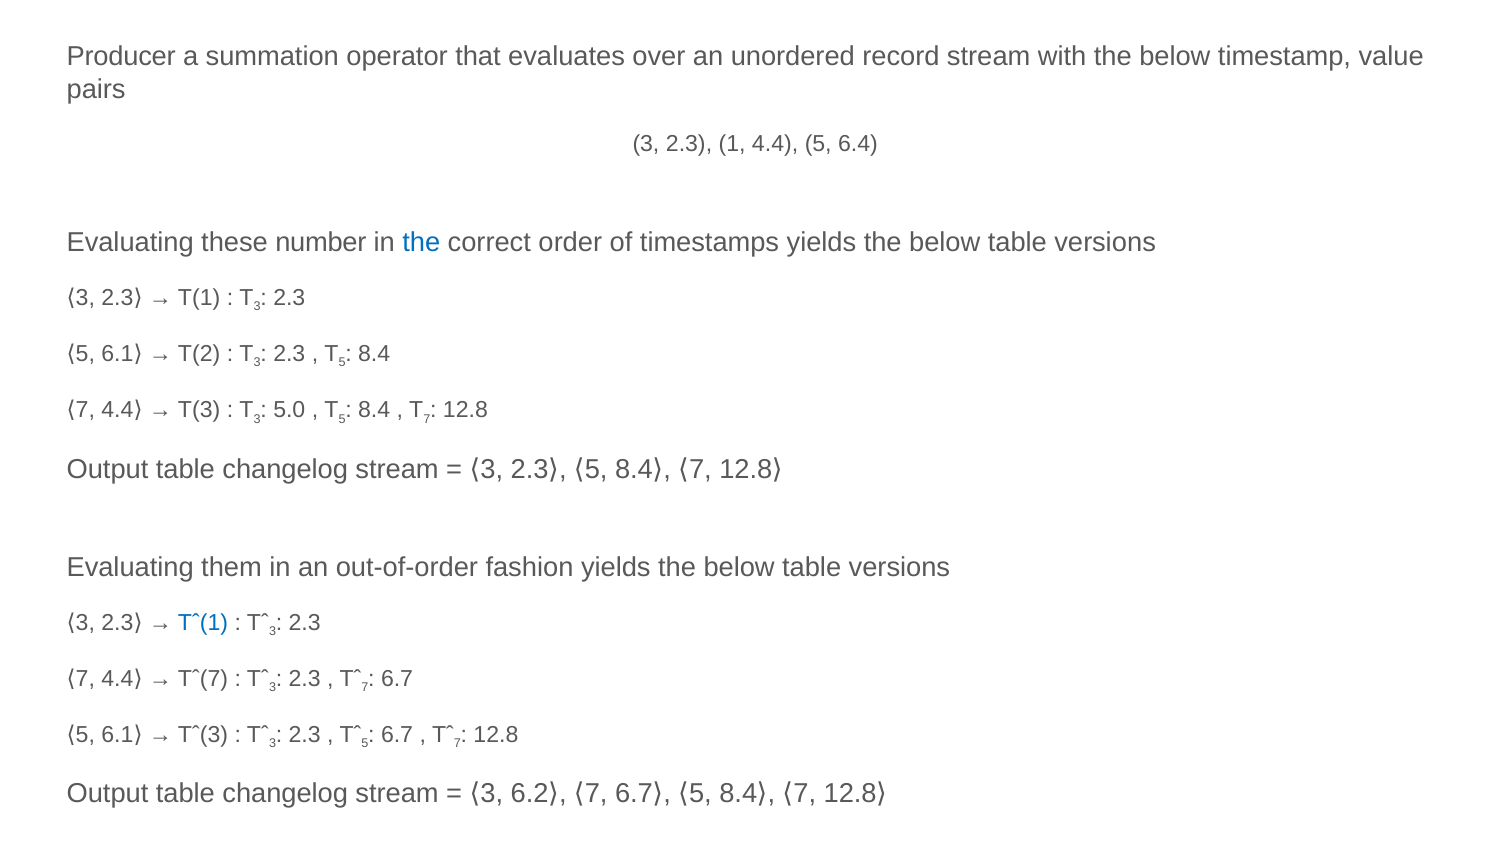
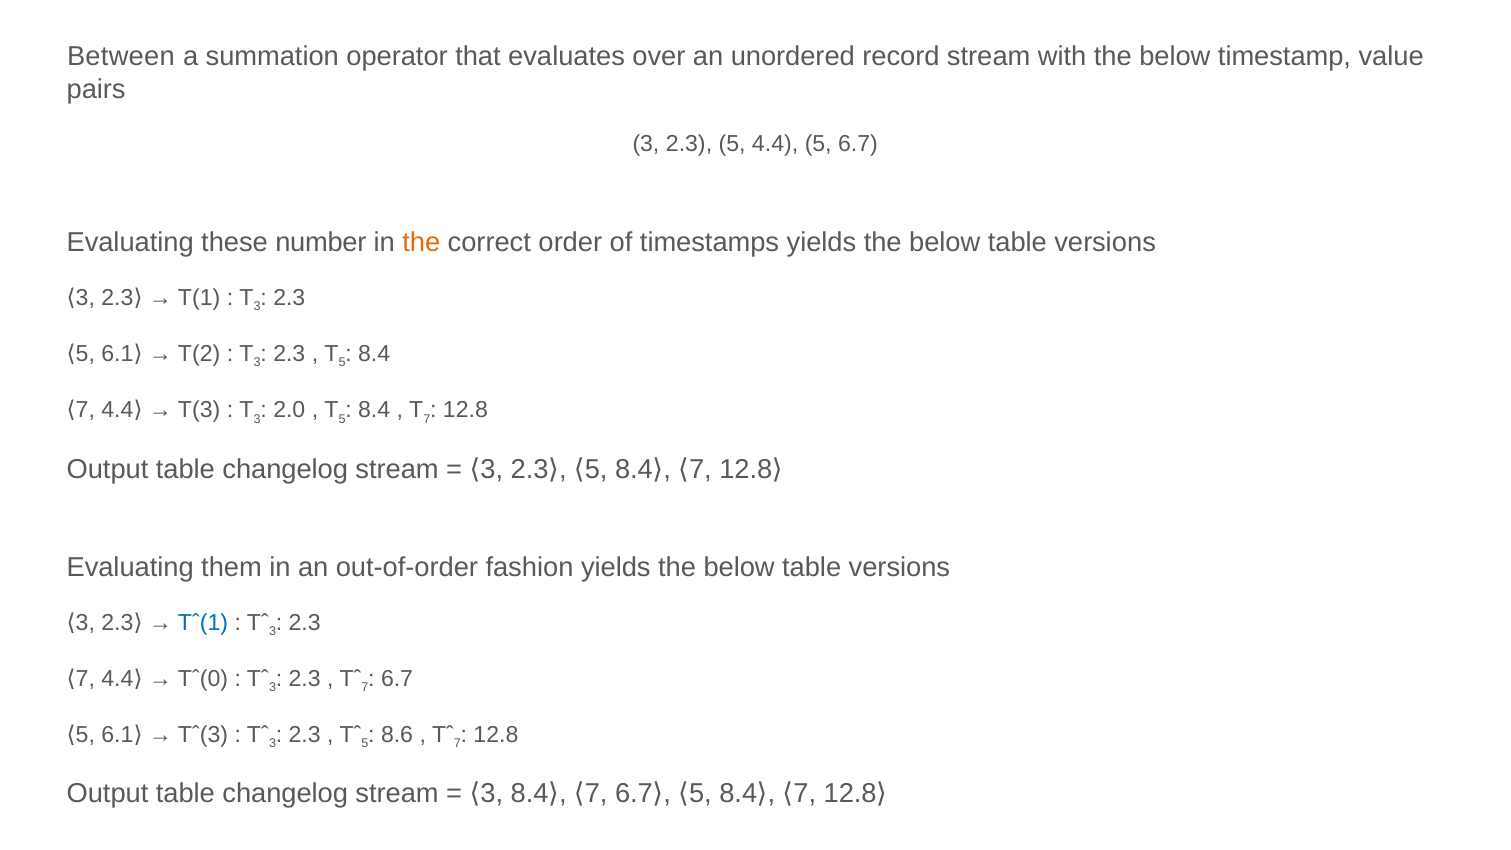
Producer: Producer -> Between (121, 56)
2.3 1: 1 -> 5 (732, 144)
5 6.4: 6.4 -> 6.7 (858, 144)
the colour: blue -> orange (421, 243)
5.0: 5.0 -> 2.0 (289, 410)
Tˆ(7: Tˆ(7 -> Tˆ(0 (203, 679)
6.7: 6.7 -> 8.6 (397, 735)
3 6.2: 6.2 -> 8.4 (530, 794)
